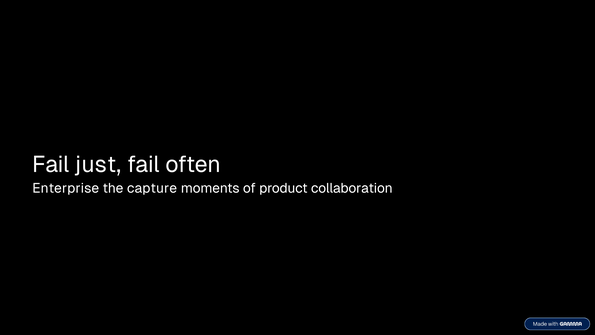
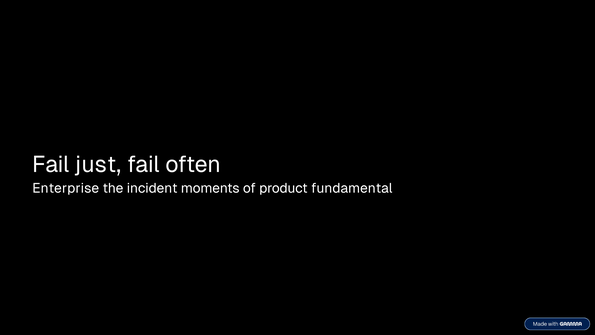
capture: capture -> incident (152, 188)
collaboration: collaboration -> fundamental (352, 188)
